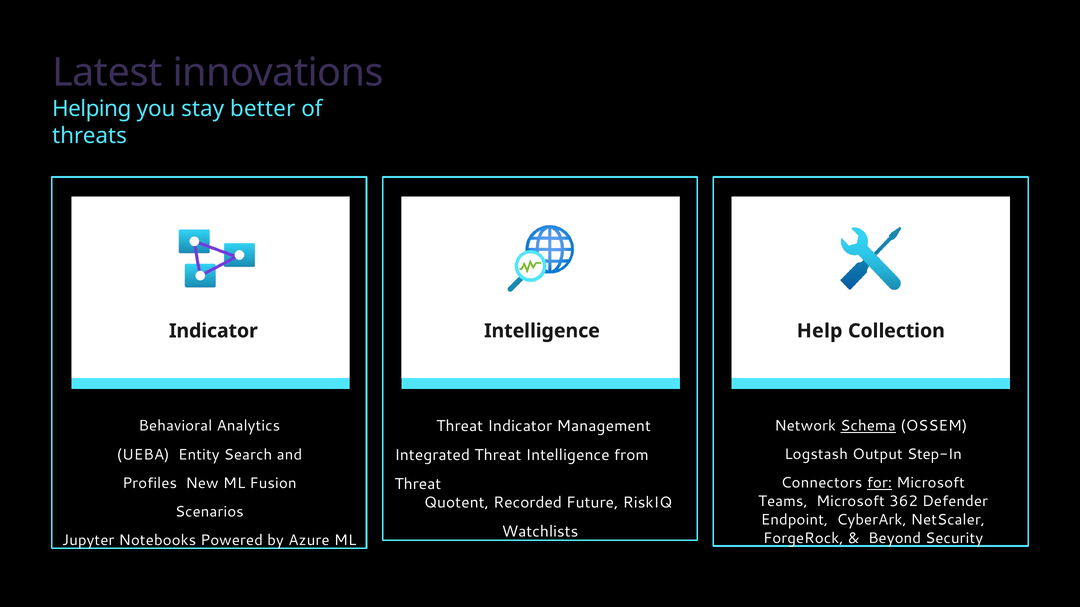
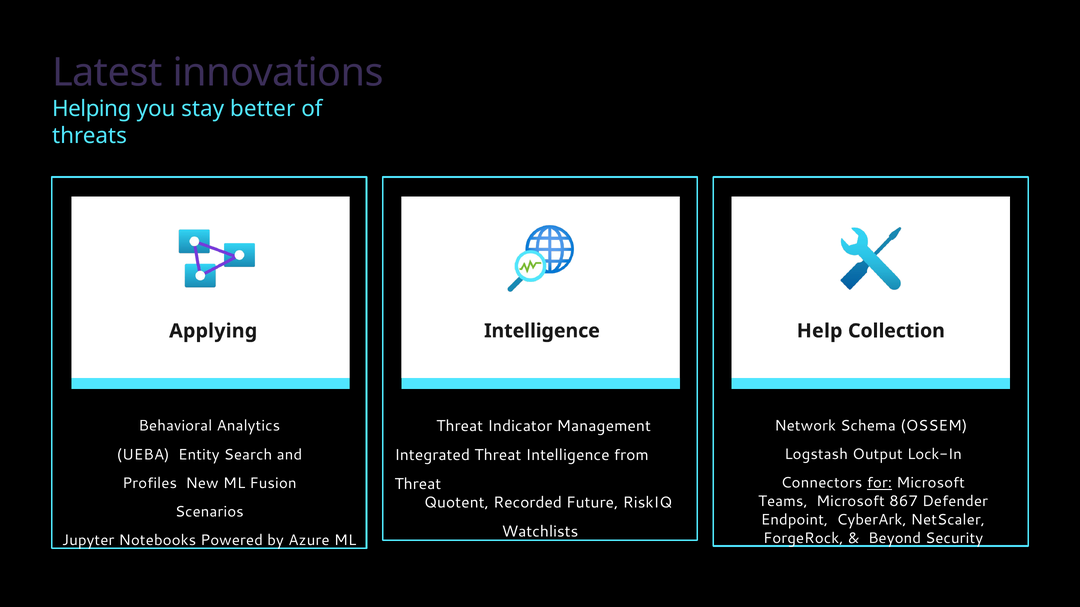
Indicator: Indicator -> Applying (213, 331)
Schema underline: present -> none (868, 426)
Step-In: Step-In -> Lock-In (935, 455)
362: 362 -> 867 (904, 502)
